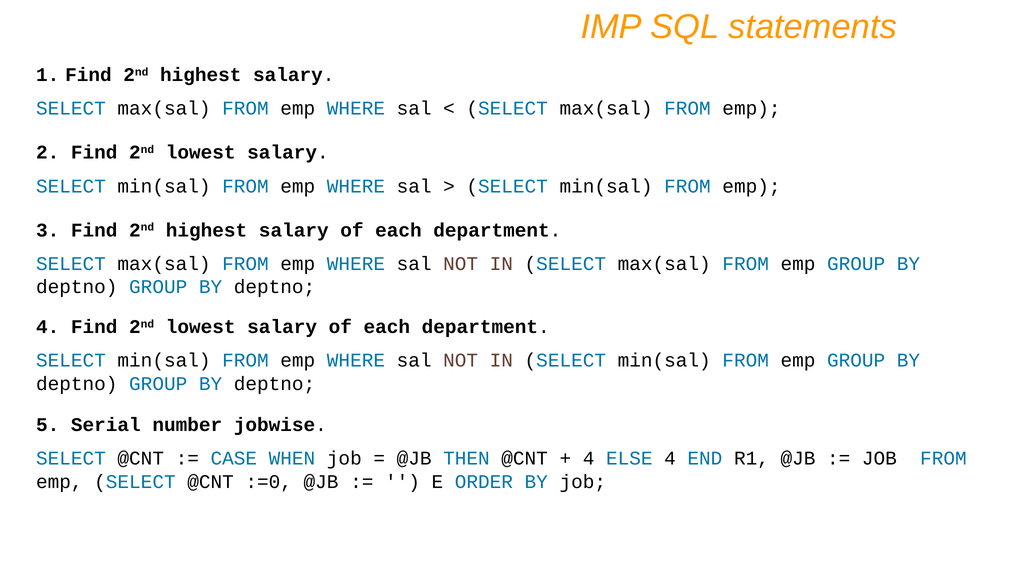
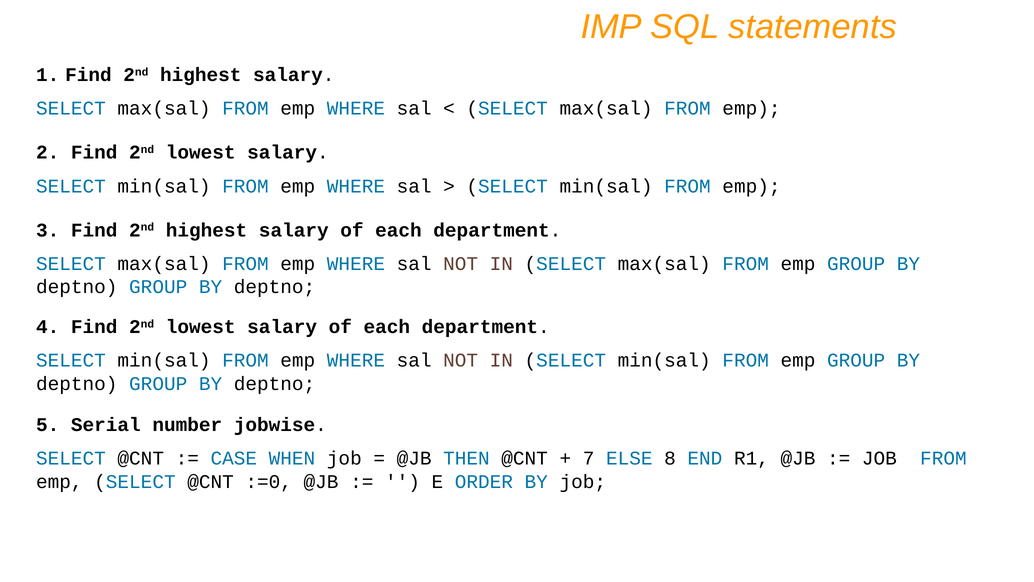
4: 4 -> 7 (589, 458)
ELSE 4: 4 -> 8 (670, 458)
